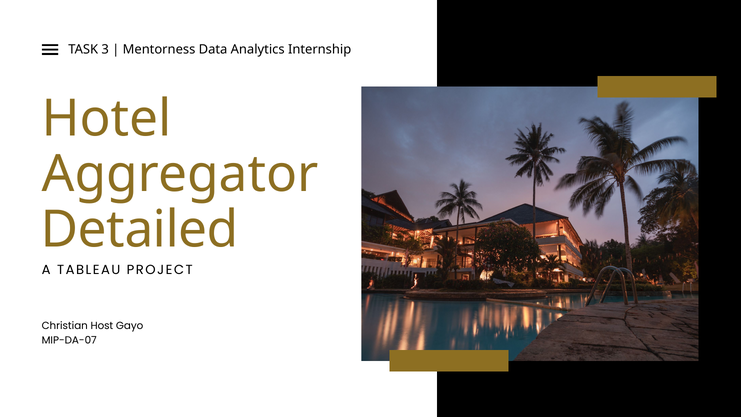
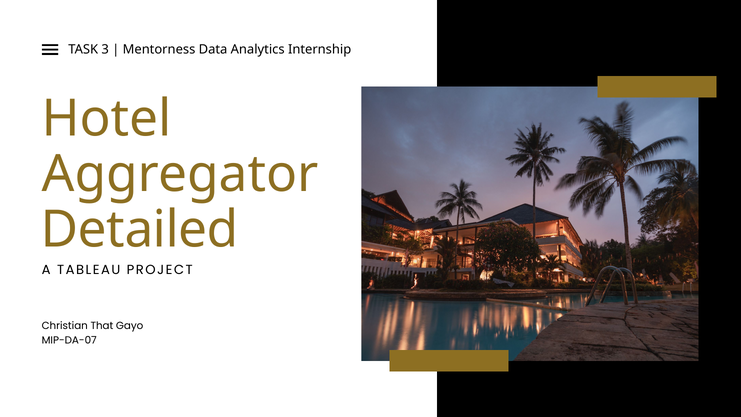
Host: Host -> That (102, 326)
